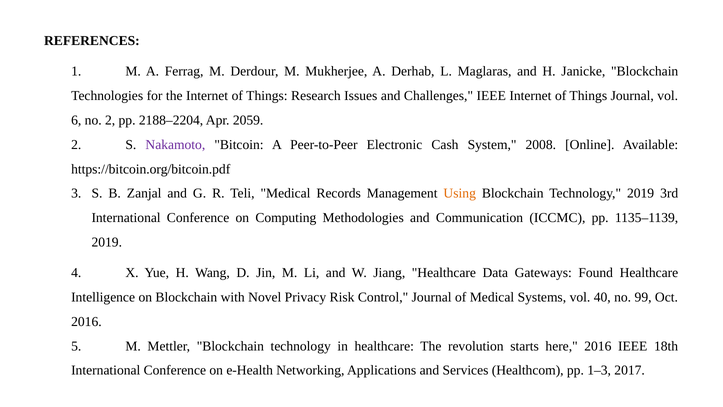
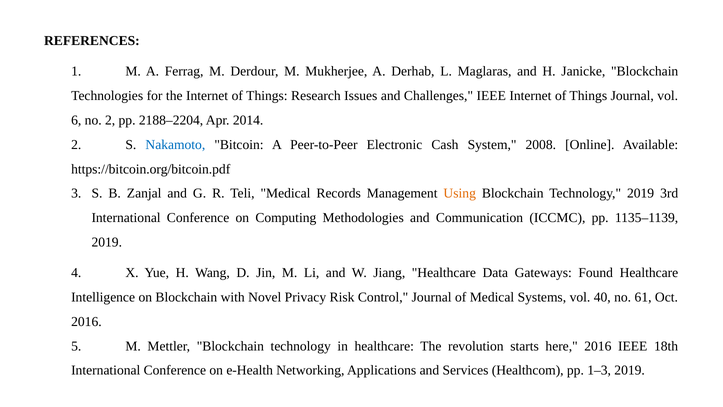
2059: 2059 -> 2014 (248, 120)
Nakamoto colour: purple -> blue (175, 145)
99: 99 -> 61 (643, 297)
1–3 2017: 2017 -> 2019 (630, 370)
